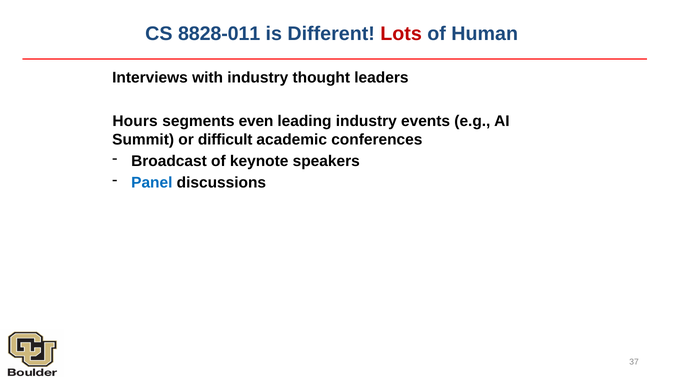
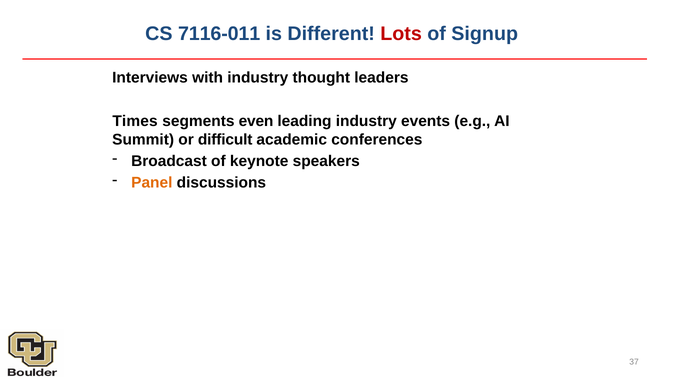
8828-011: 8828-011 -> 7116-011 (219, 34)
Human: Human -> Signup (485, 34)
Hours: Hours -> Times (135, 121)
Panel colour: blue -> orange (152, 183)
